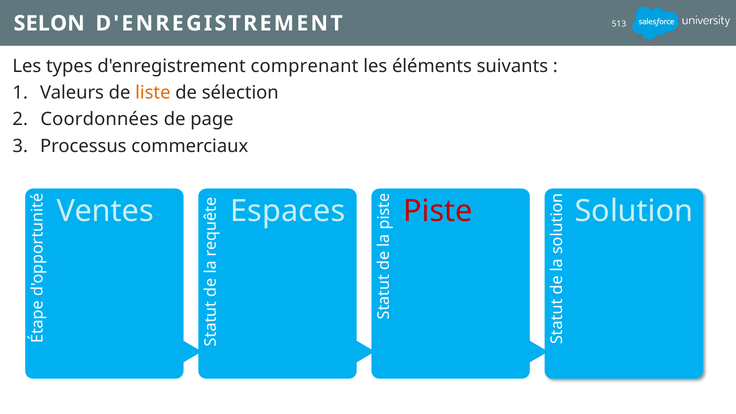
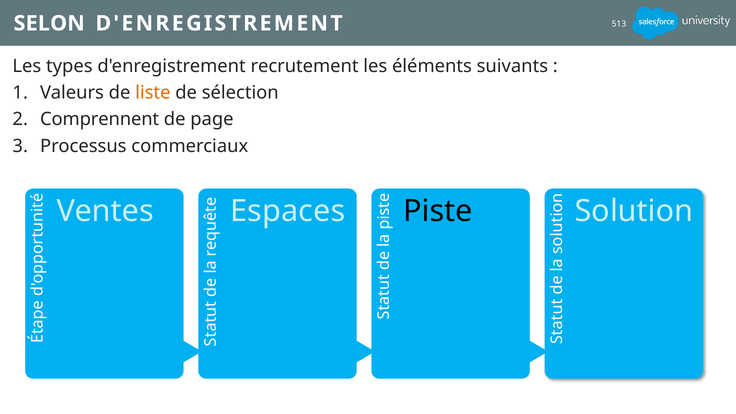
comprenant: comprenant -> recrutement (305, 66)
Coordonnées: Coordonnées -> Comprennent (100, 119)
Piste colour: red -> black (438, 211)
